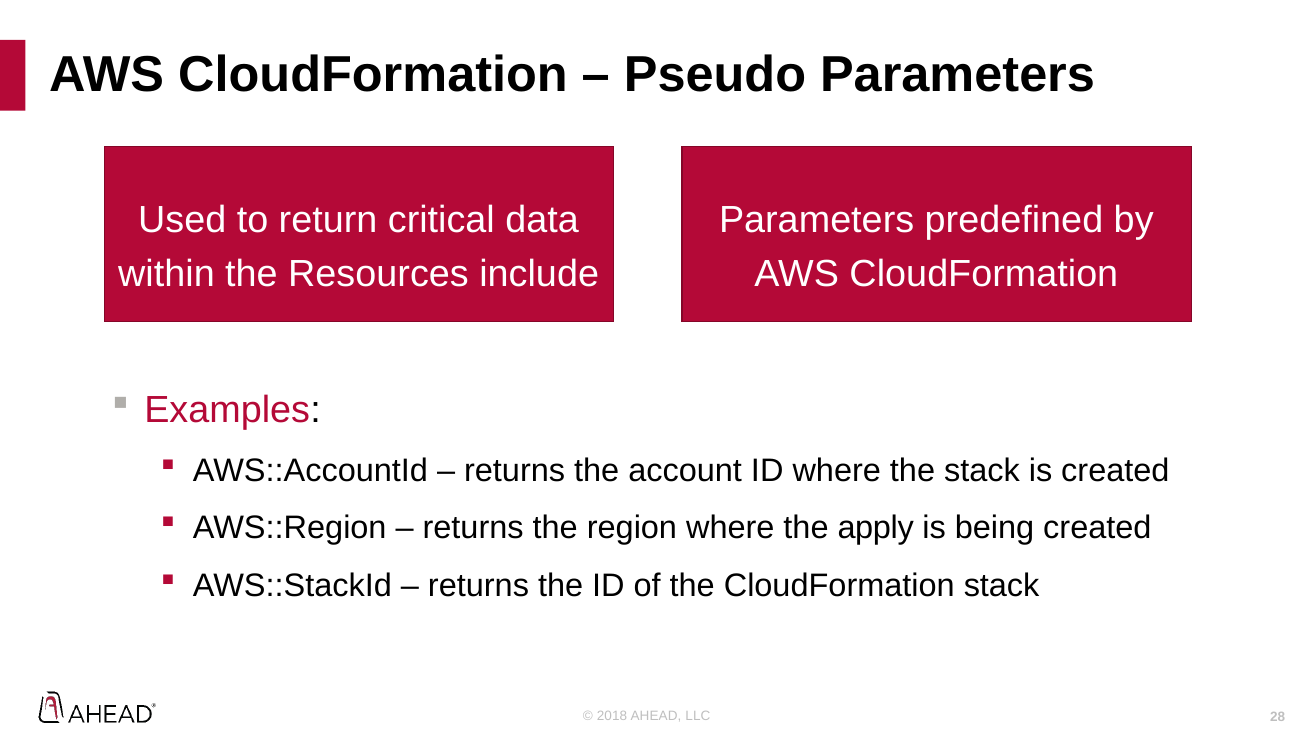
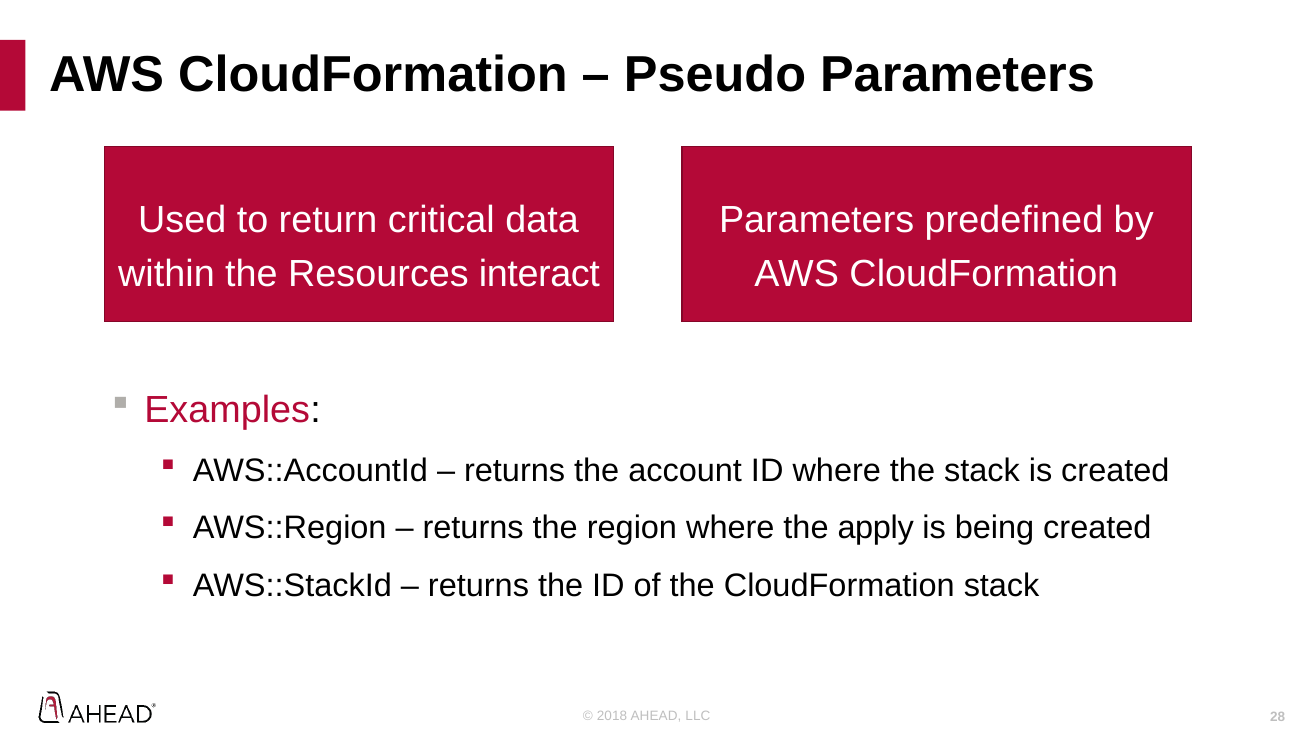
include: include -> interact (539, 274)
